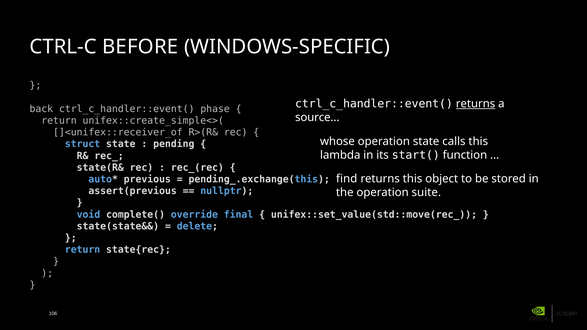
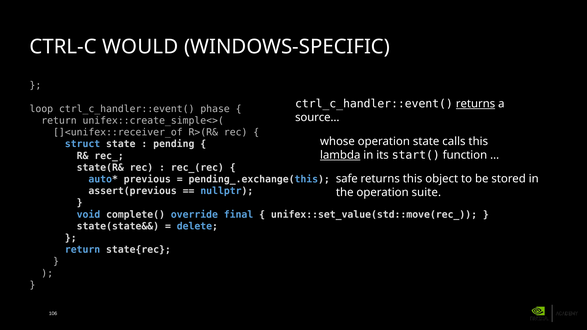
BEFORE: BEFORE -> WOULD (140, 47)
back: back -> loop (41, 109)
lambda underline: none -> present (340, 155)
find: find -> safe (347, 179)
